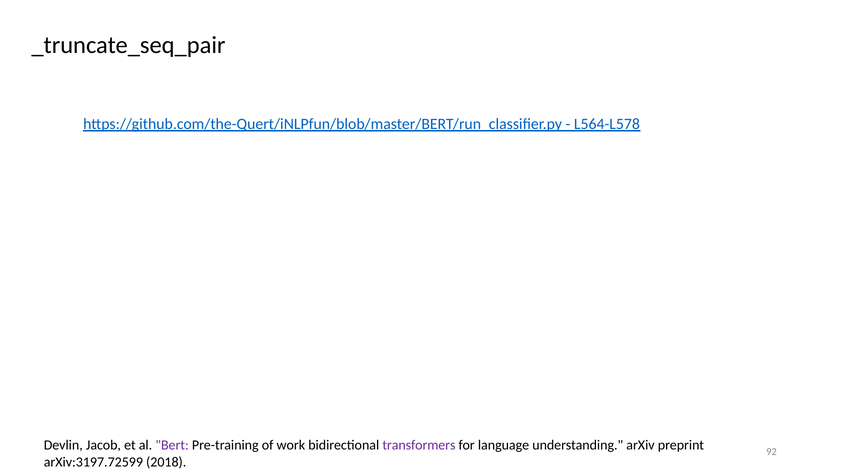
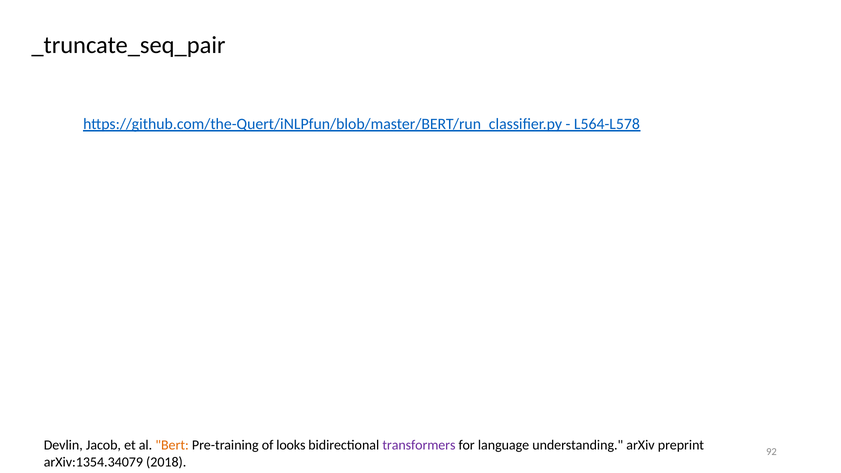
Bert colour: purple -> orange (172, 445)
work: work -> looks (291, 445)
arXiv:3197.72599: arXiv:3197.72599 -> arXiv:1354.34079 (93, 462)
